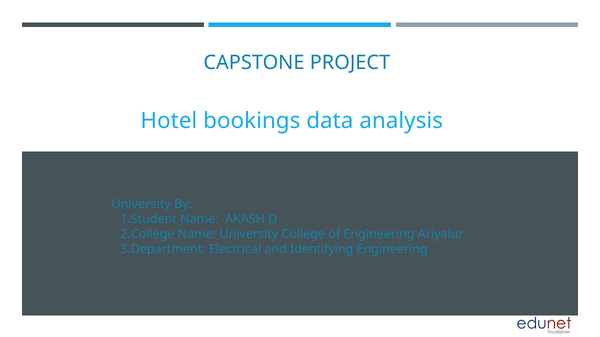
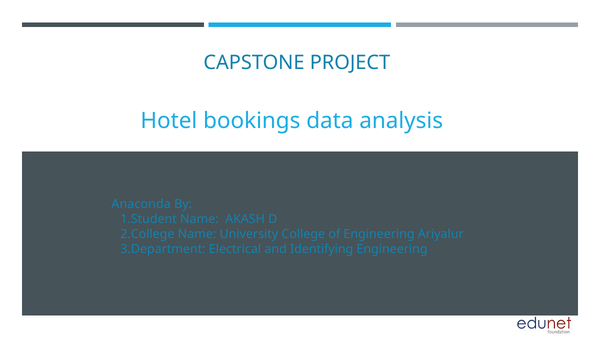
University: University -> Anaconda (141, 205)
